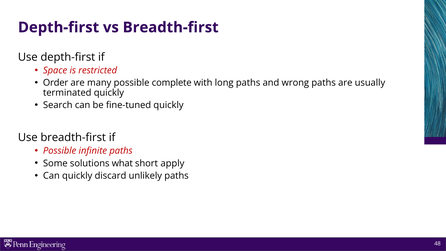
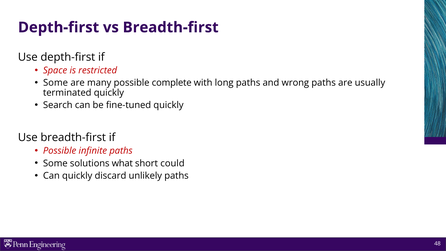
Order: Order -> Some (56, 83)
apply: apply -> could (172, 163)
